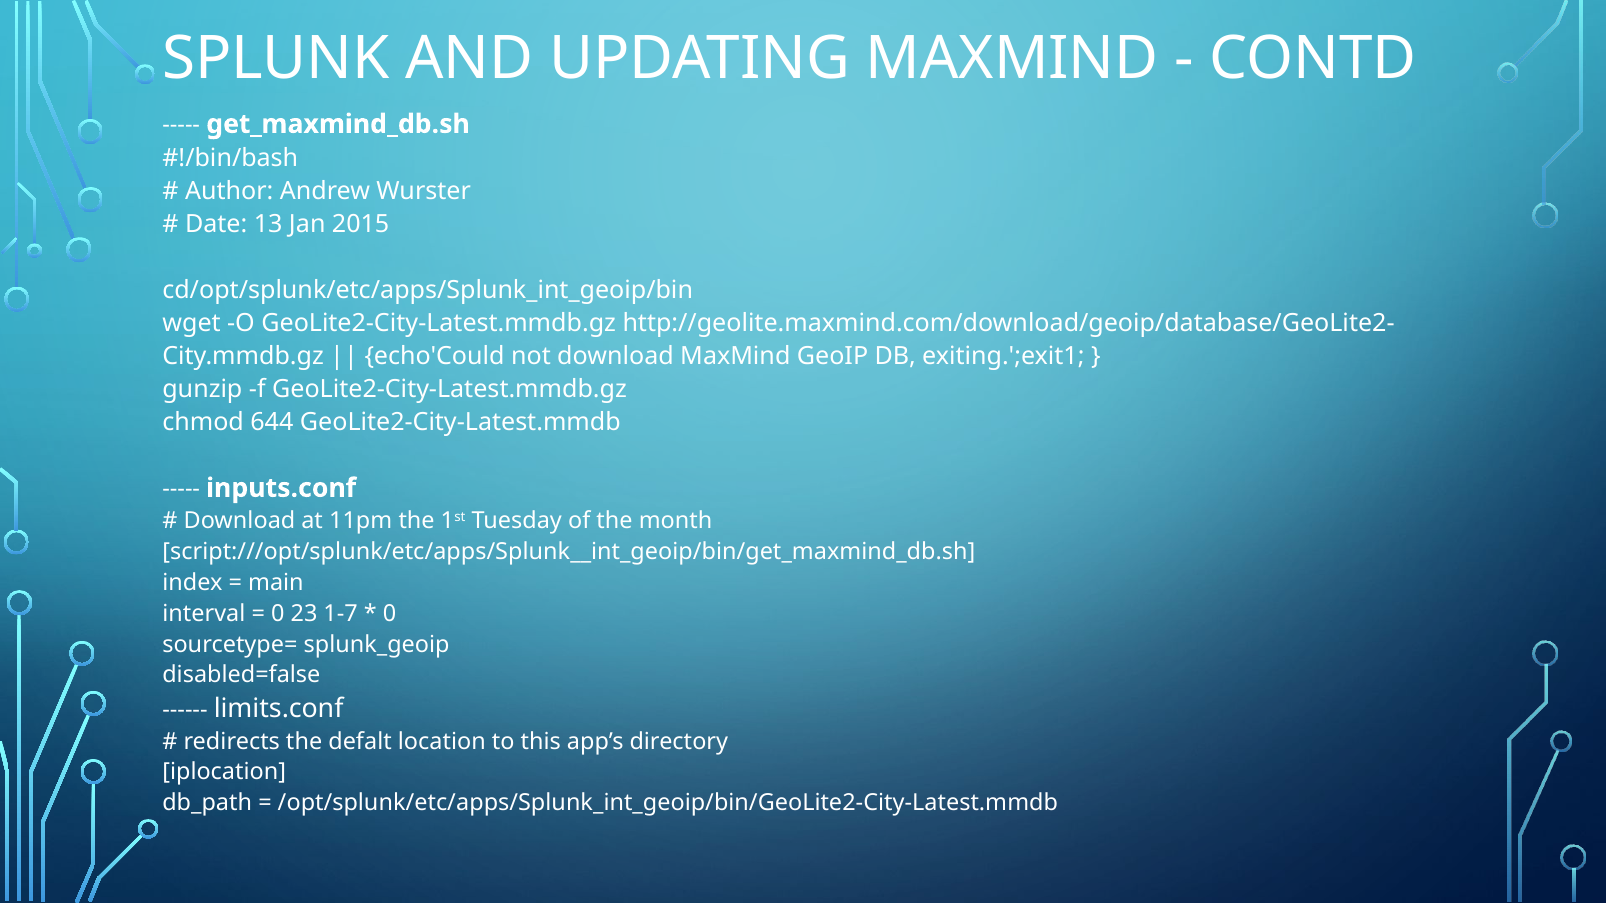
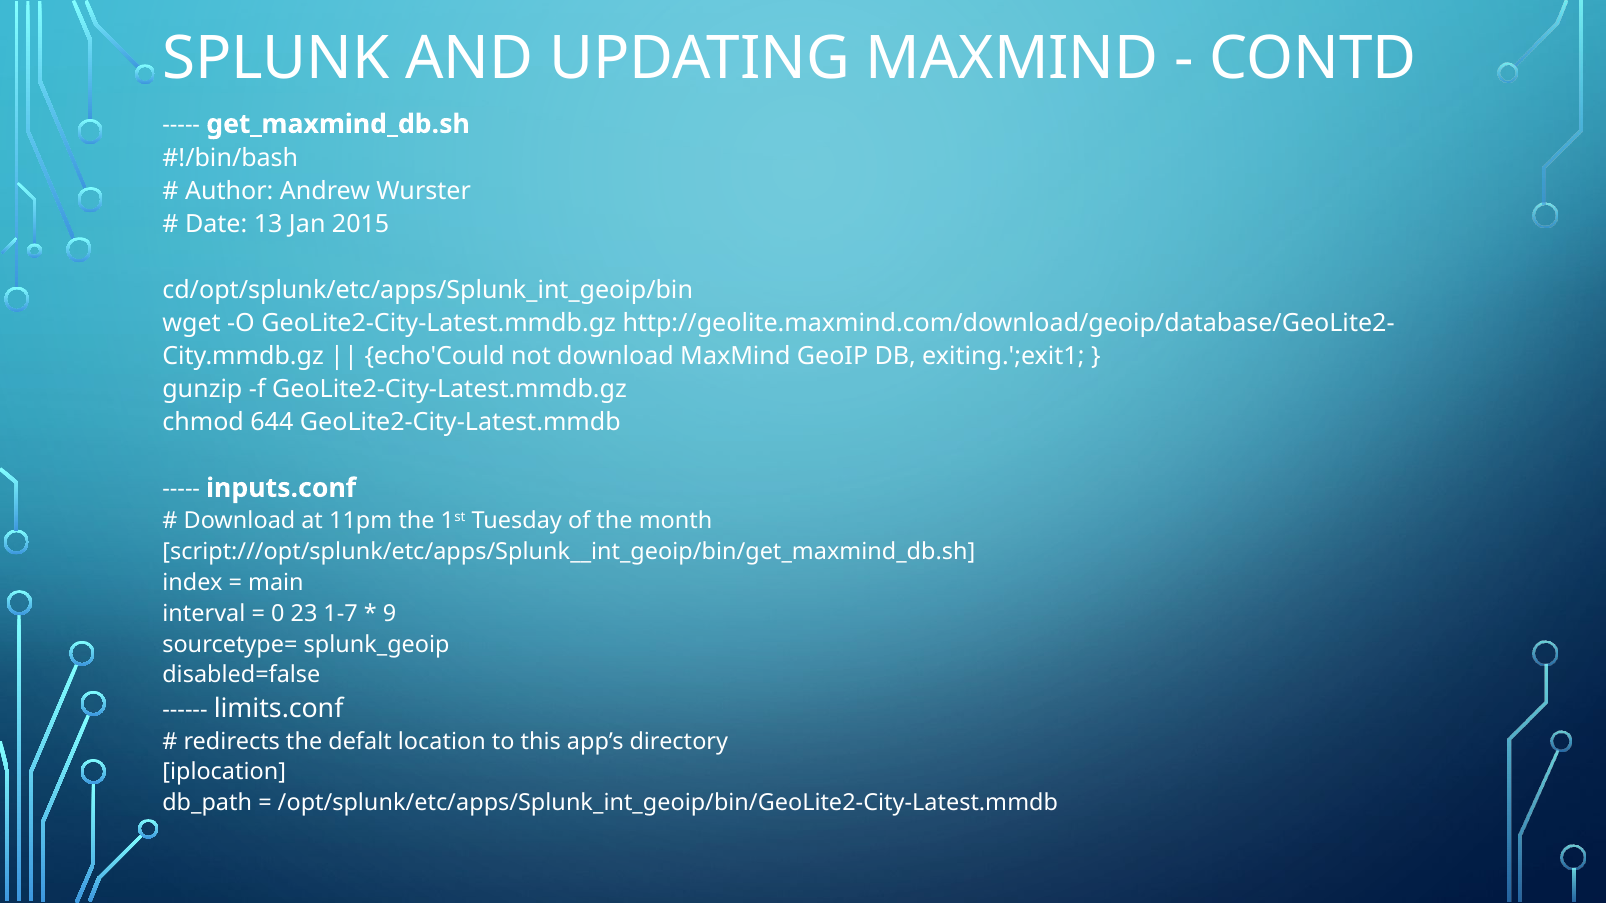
0: 0 -> 9 (390, 614)
